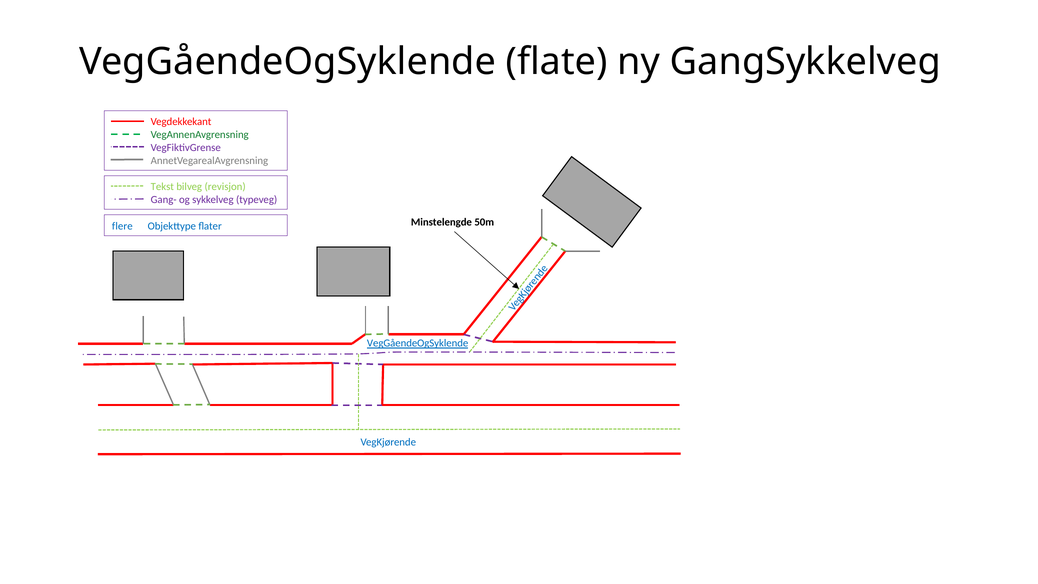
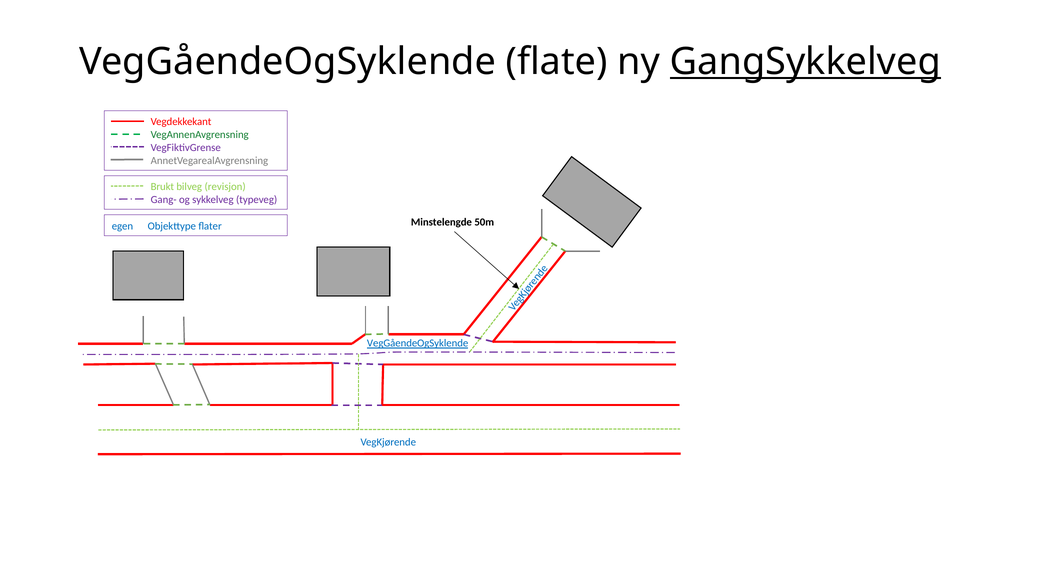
GangSykkelveg underline: none -> present (805, 62)
Tekst: Tekst -> Brukt (162, 187)
flere: flere -> egen (122, 226)
